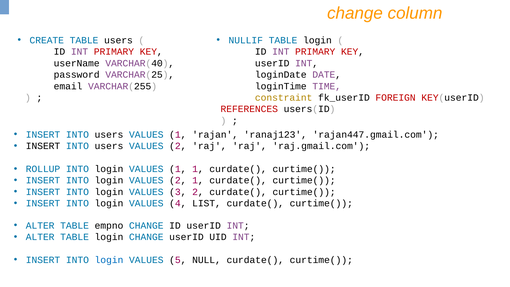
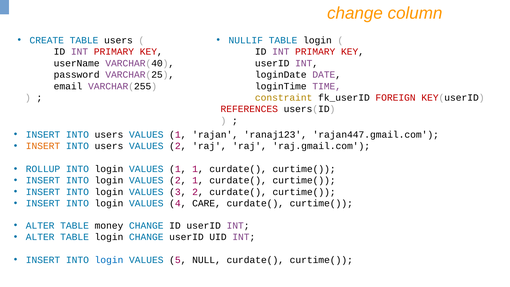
INSERT colour: black -> orange (43, 146)
LIST: LIST -> CARE (207, 203)
empno: empno -> money (109, 225)
